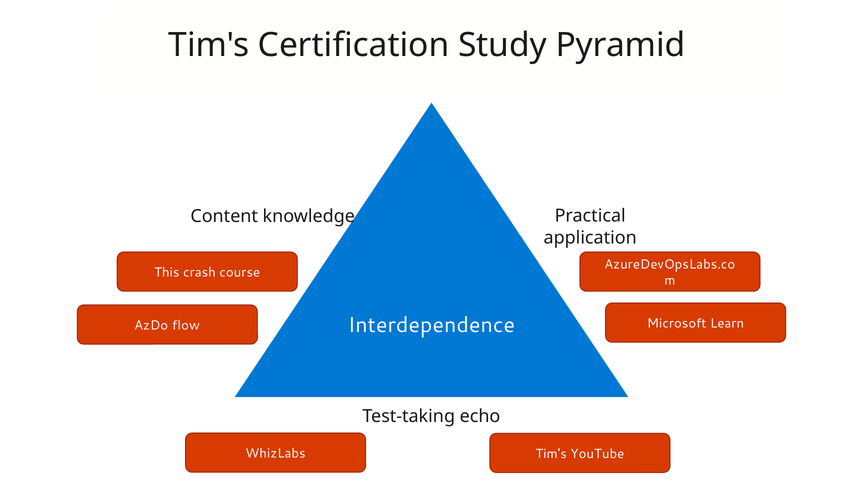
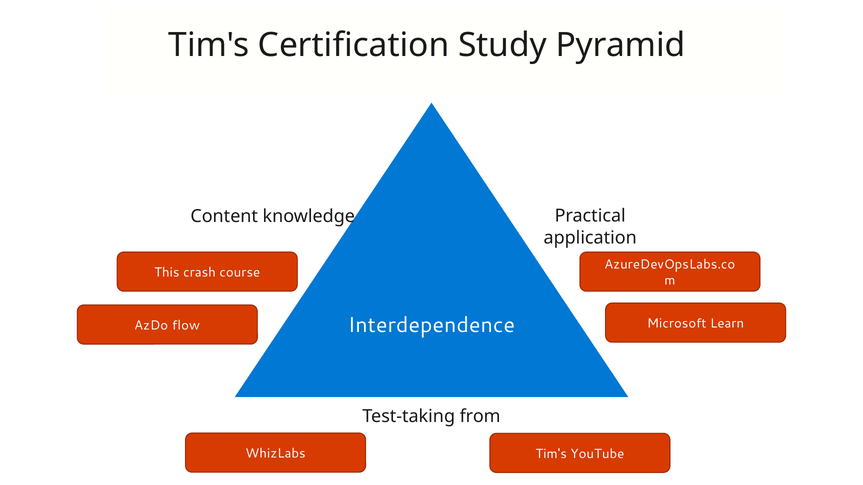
echo: echo -> from (480, 417)
